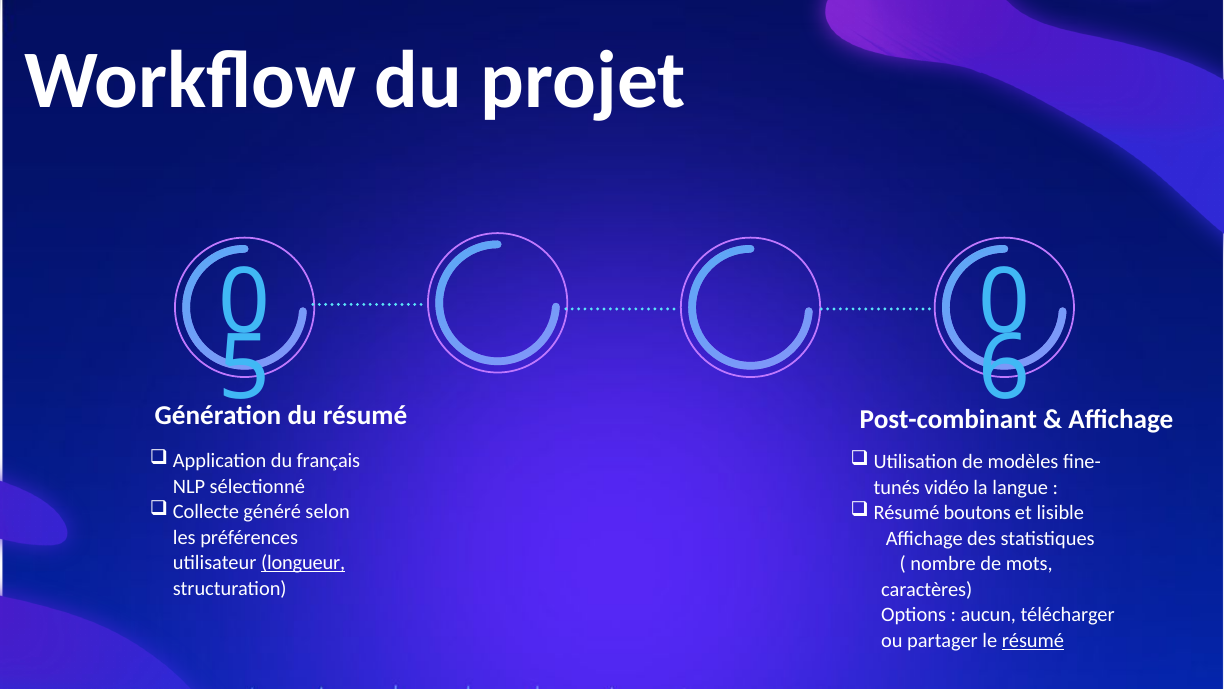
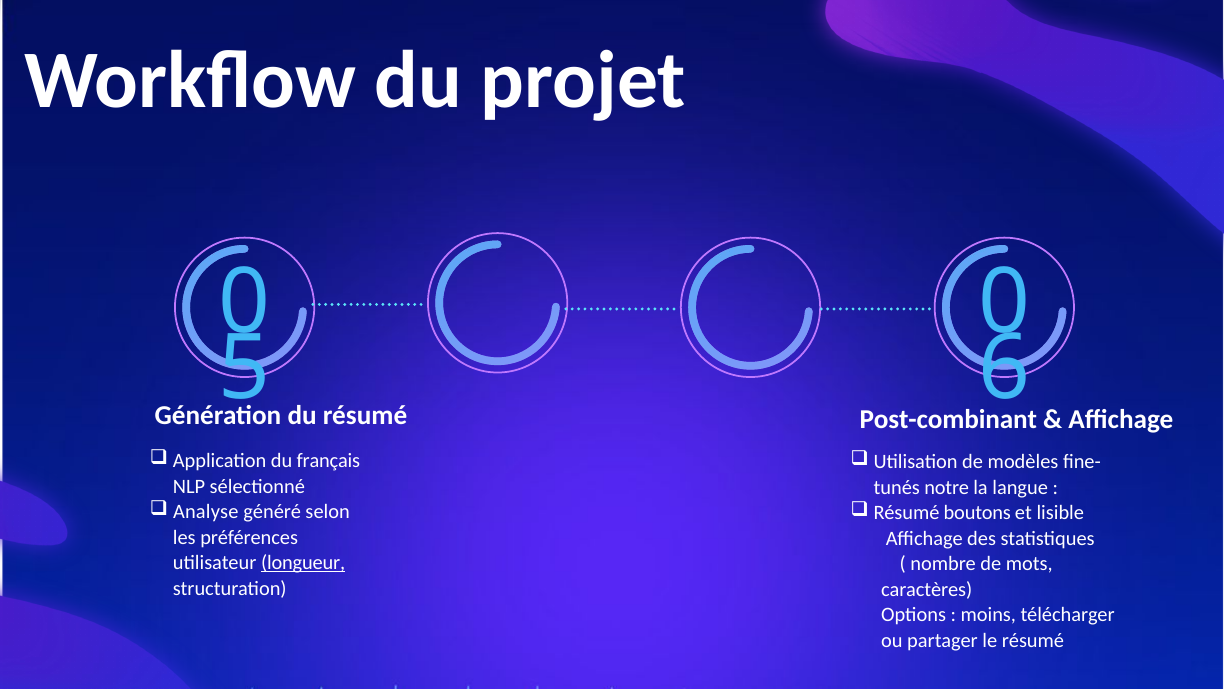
vidéo: vidéo -> notre (947, 487)
Collecte: Collecte -> Analyse (206, 512)
aucun: aucun -> moins (988, 614)
résumé underline: present -> none (1033, 640)
